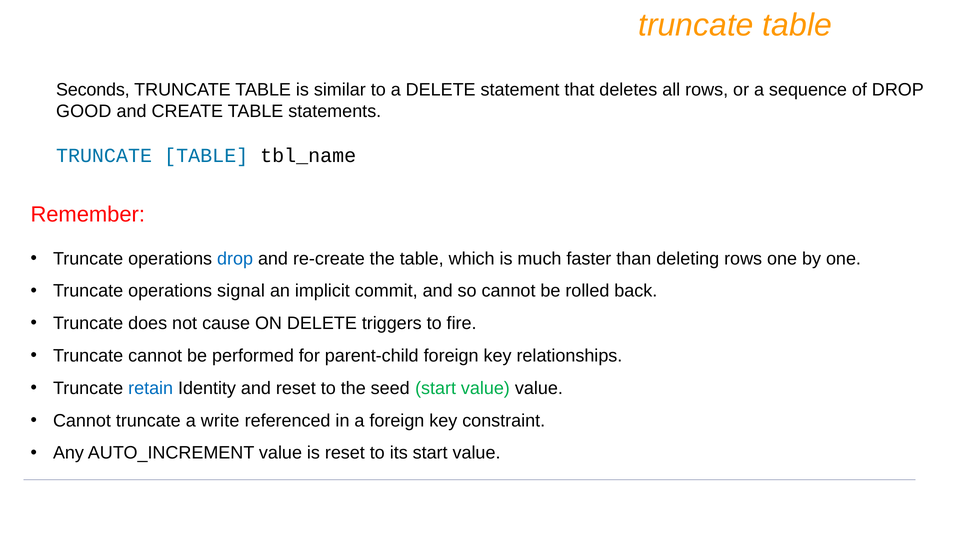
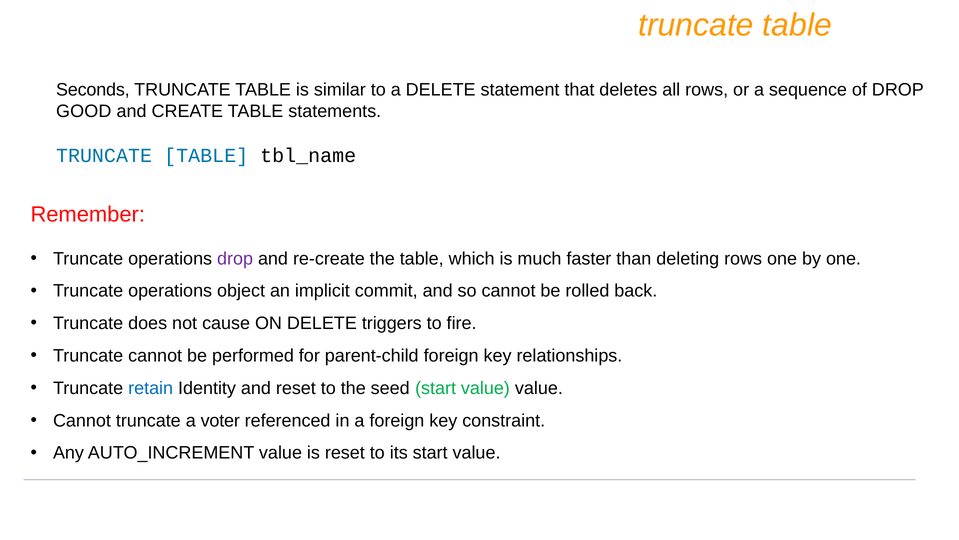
drop colour: blue -> purple (235, 258)
signal: signal -> object (241, 291)
write: write -> voter (220, 420)
